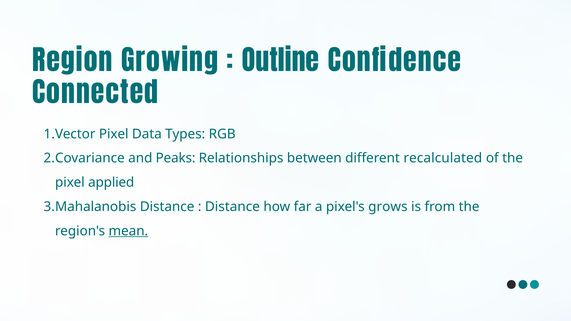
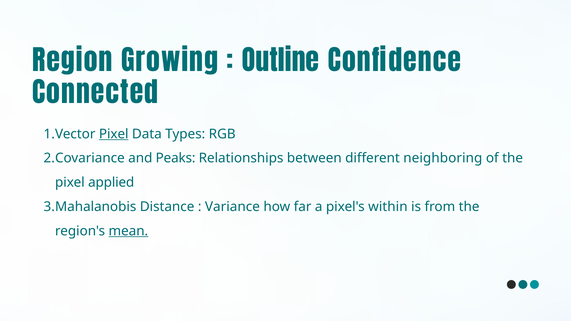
Pixel underline: none -> present (114, 134)
recalculated: recalculated -> neighboring (443, 158)
Distance: Distance -> Variance (232, 207)
grows: grows -> within (388, 207)
